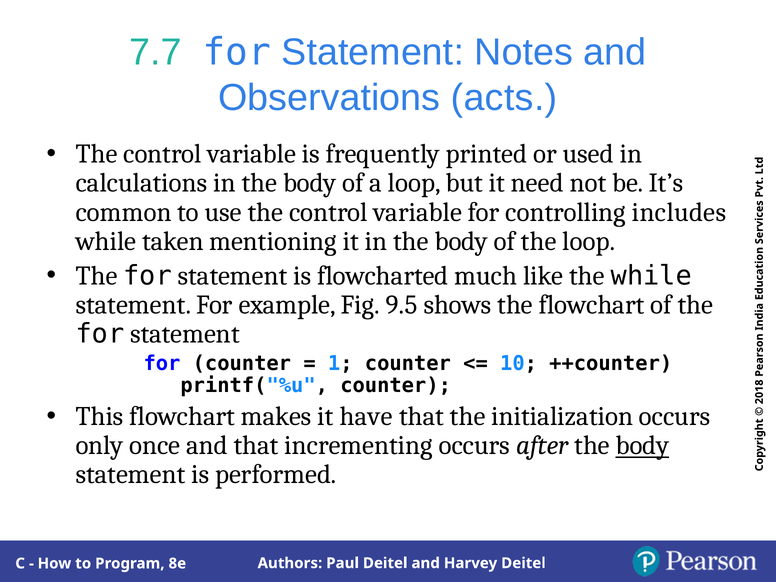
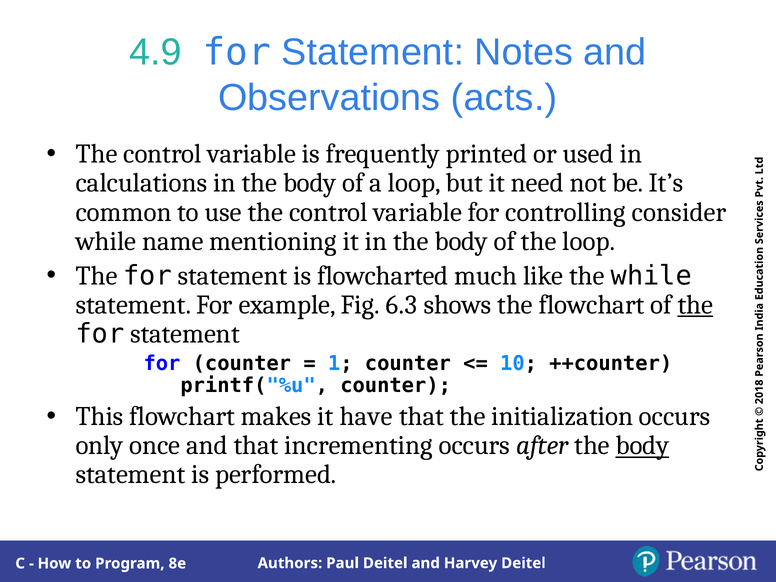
7.7: 7.7 -> 4.9 (156, 52)
includes: includes -> consider (679, 212)
taken: taken -> name (173, 241)
9.5: 9.5 -> 6.3 (402, 305)
the underline: none -> present (695, 305)
